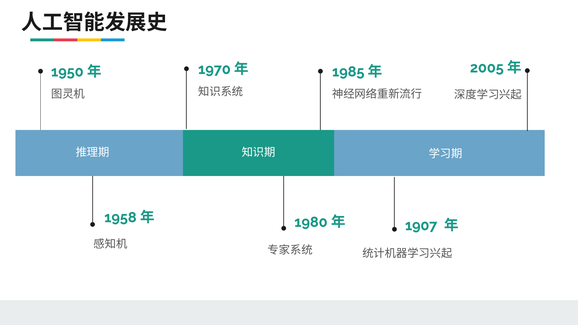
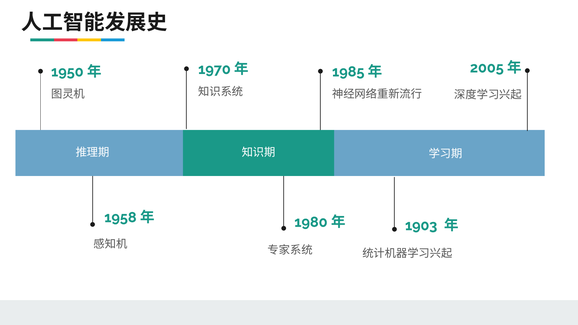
1907: 1907 -> 1903 (421, 226)
